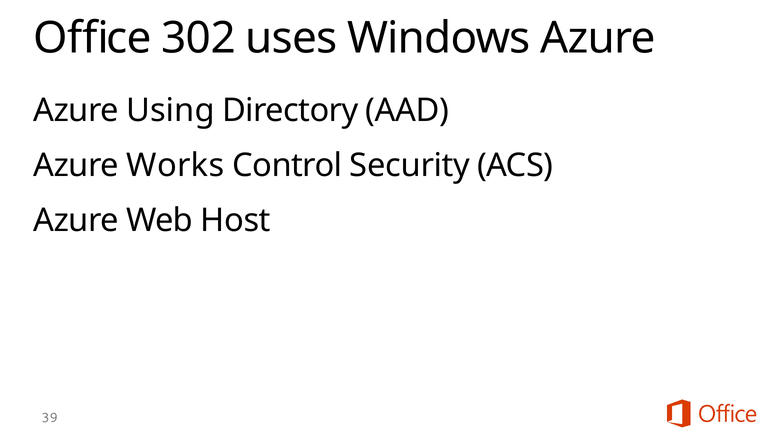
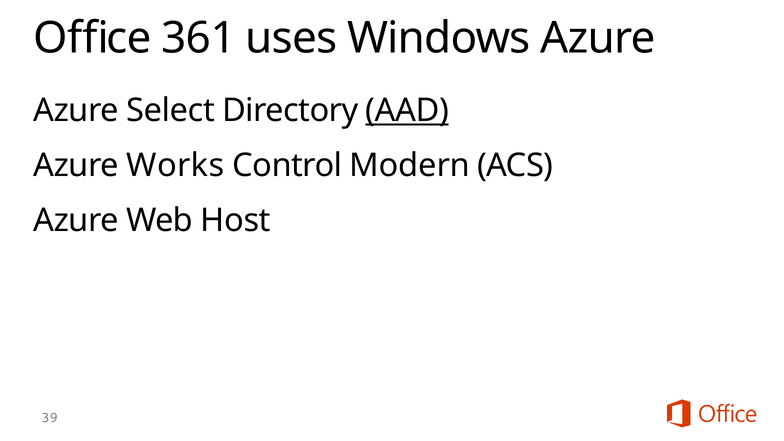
302: 302 -> 361 (199, 38)
Using: Using -> Select (171, 111)
AAD underline: none -> present (407, 111)
Security: Security -> Modern (410, 165)
